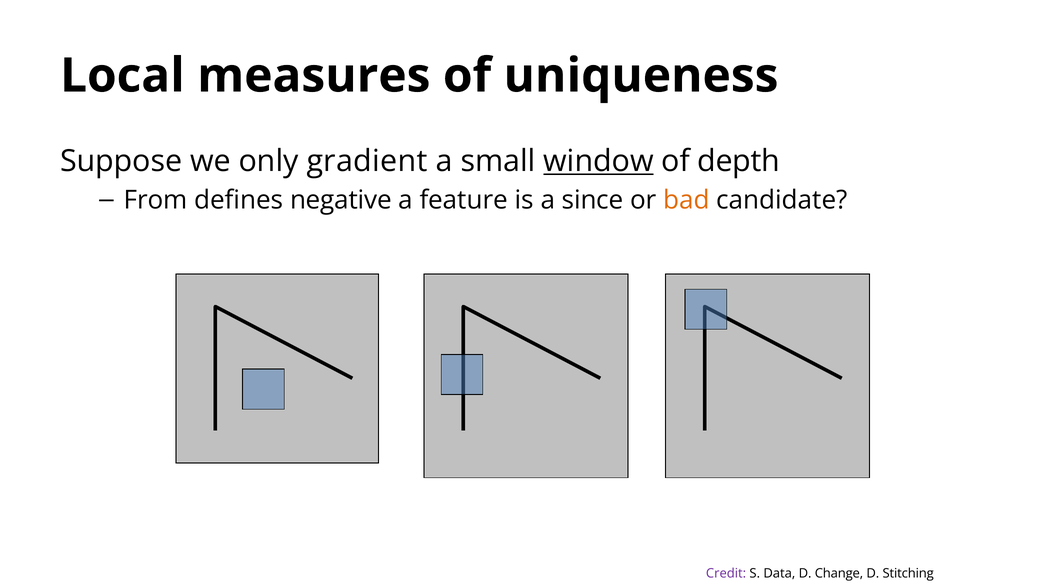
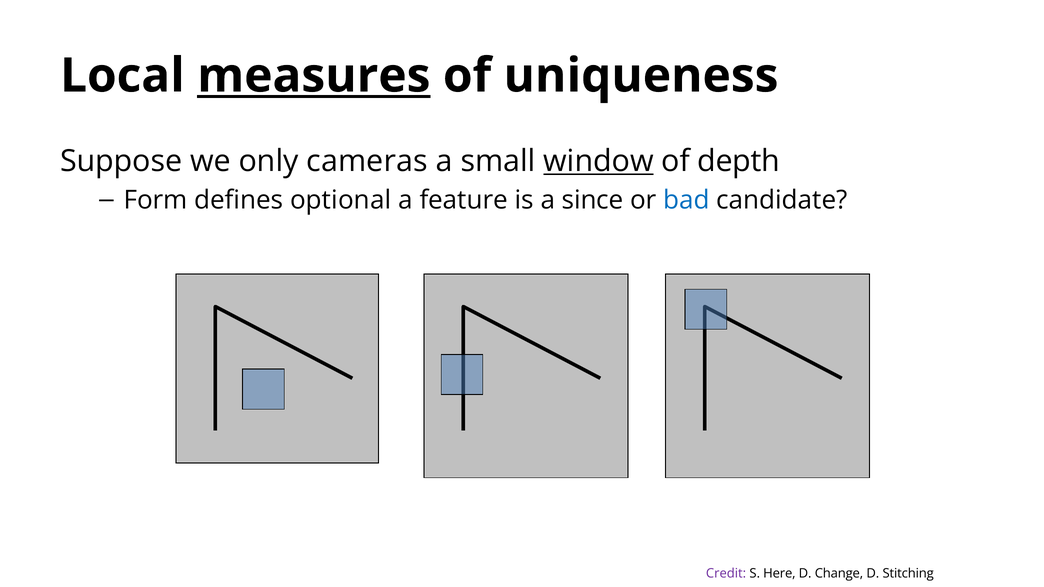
measures underline: none -> present (314, 76)
gradient: gradient -> cameras (367, 161)
From: From -> Form (156, 200)
negative: negative -> optional (341, 200)
bad colour: orange -> blue (686, 200)
Data: Data -> Here (779, 574)
